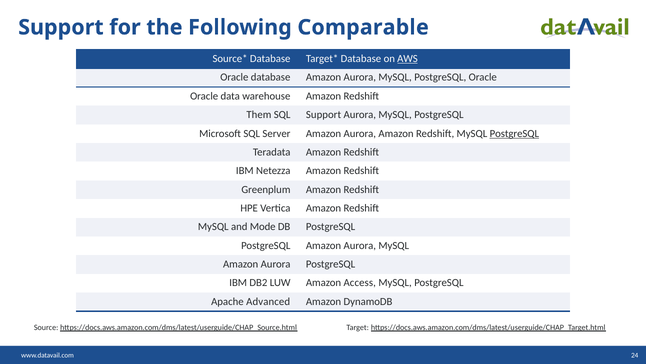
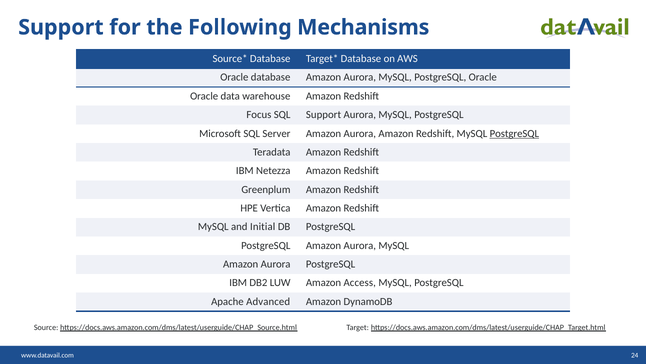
Comparable: Comparable -> Mechanisms (363, 27)
AWS underline: present -> none (407, 59)
Them: Them -> Focus (259, 115)
Mode: Mode -> Initial (263, 226)
